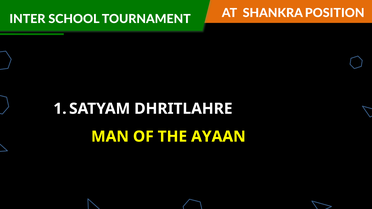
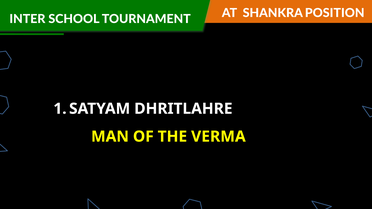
AYAAN: AYAAN -> VERMA (218, 137)
